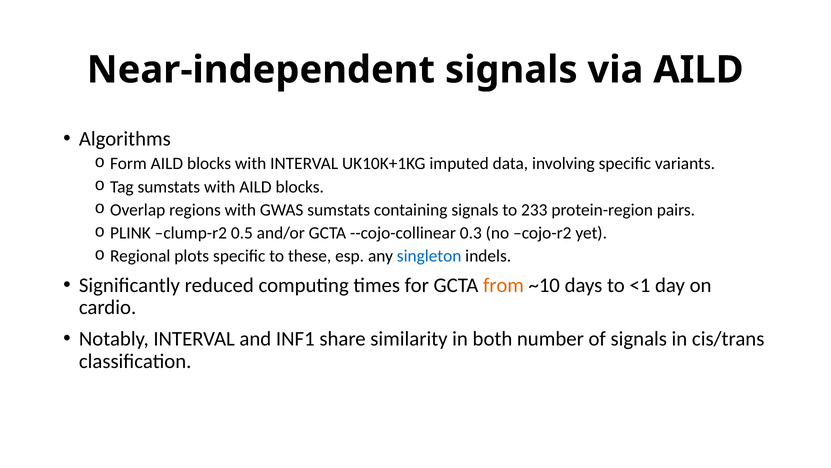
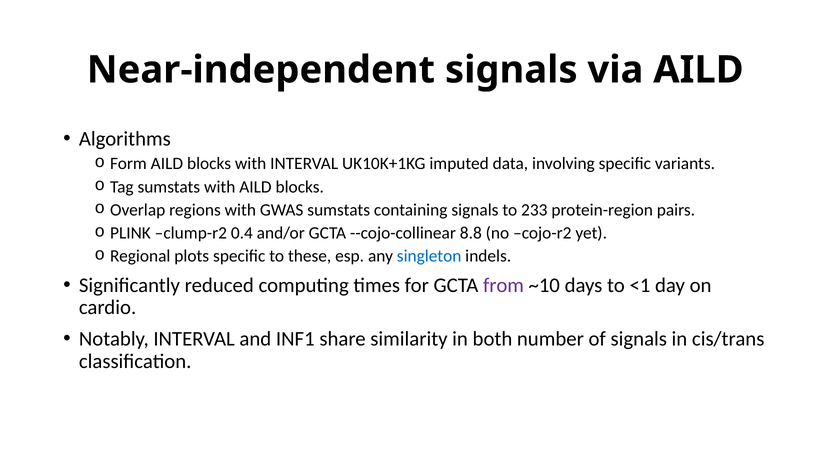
0.5: 0.5 -> 0.4 (242, 233)
0.3: 0.3 -> 8.8 (471, 233)
from colour: orange -> purple (503, 285)
